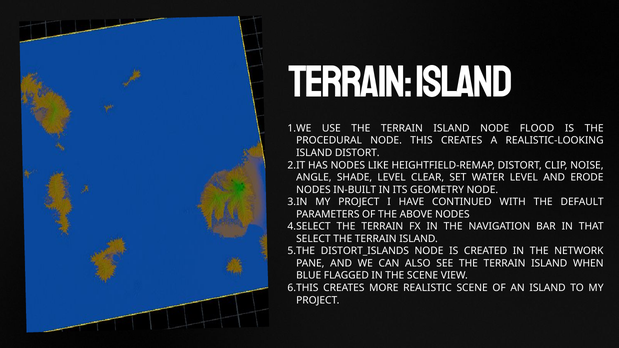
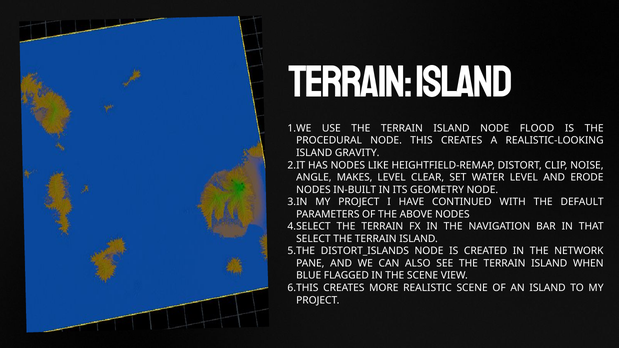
ISLAND DISTORT: DISTORT -> GRAVITY (357, 153)
SHADE: SHADE -> MAKES (355, 177)
